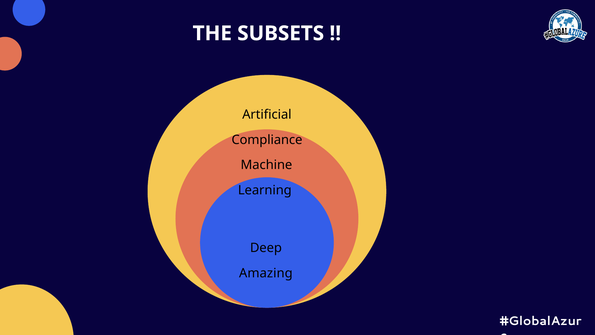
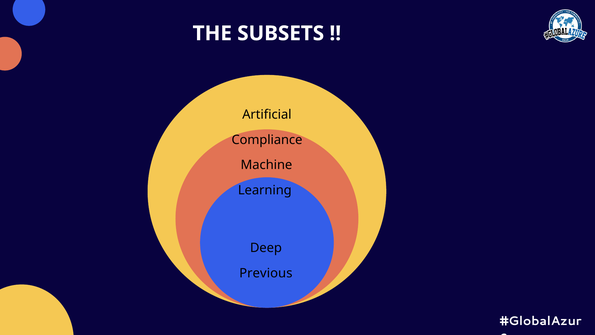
Amazing: Amazing -> Previous (266, 273)
